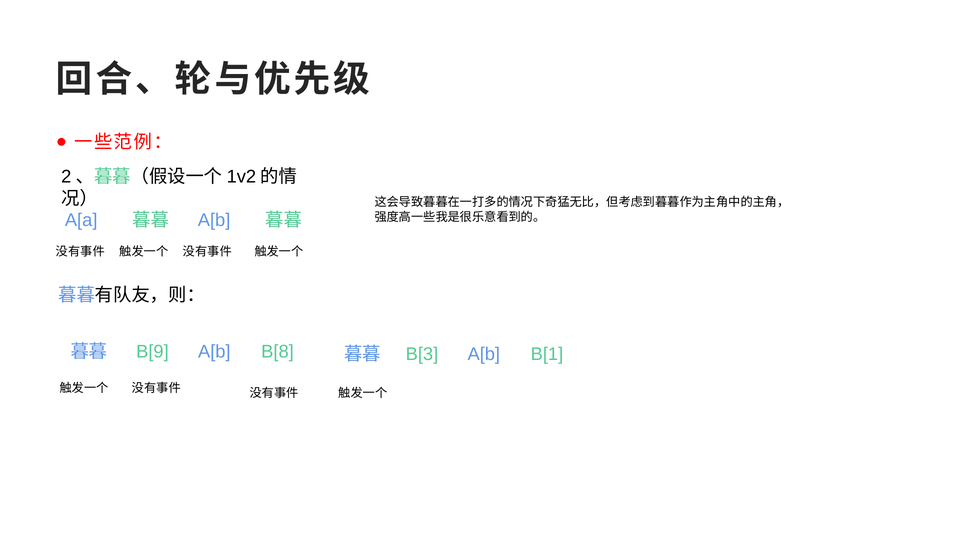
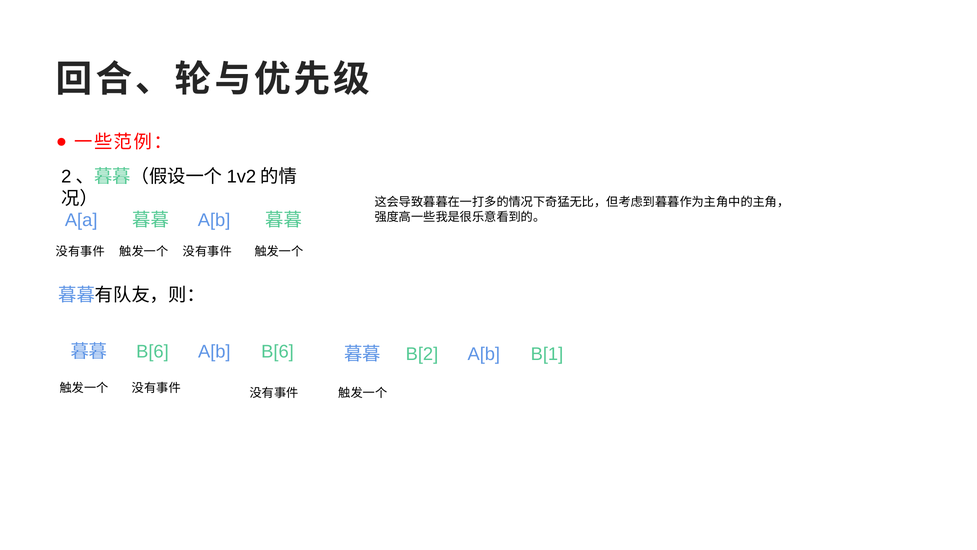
B[9: B[9 -> B[6 (152, 351)
A[b B[8: B[8 -> B[6 (278, 351)
B[3: B[3 -> B[2 (422, 354)
